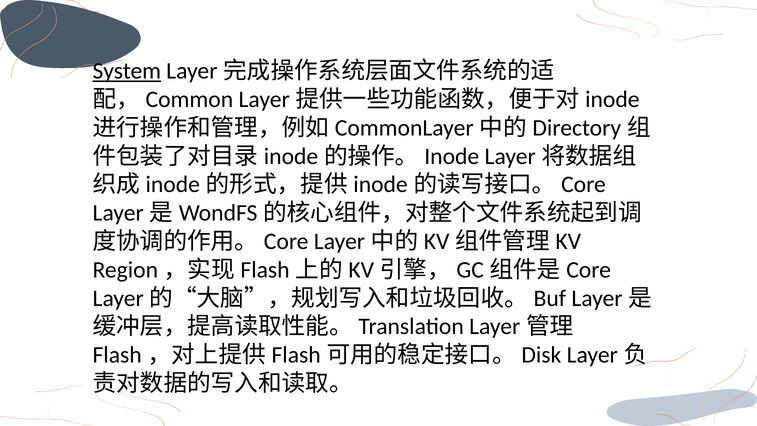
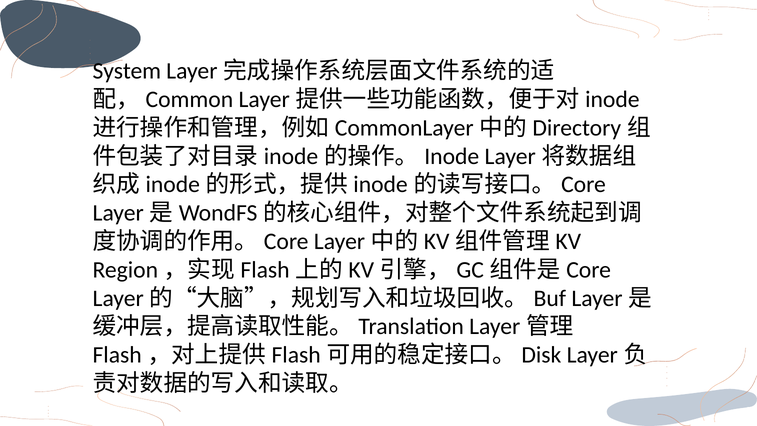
System underline: present -> none (127, 71)
